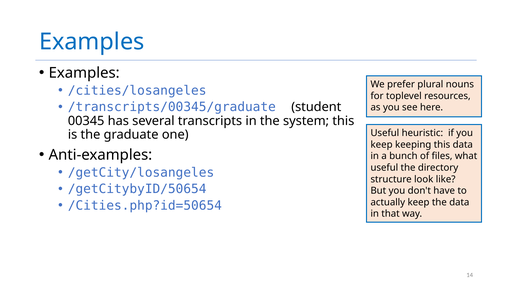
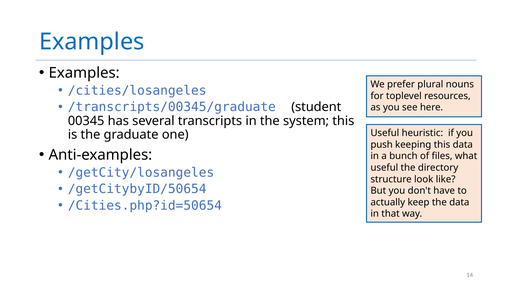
keep: keep -> push (382, 145)
